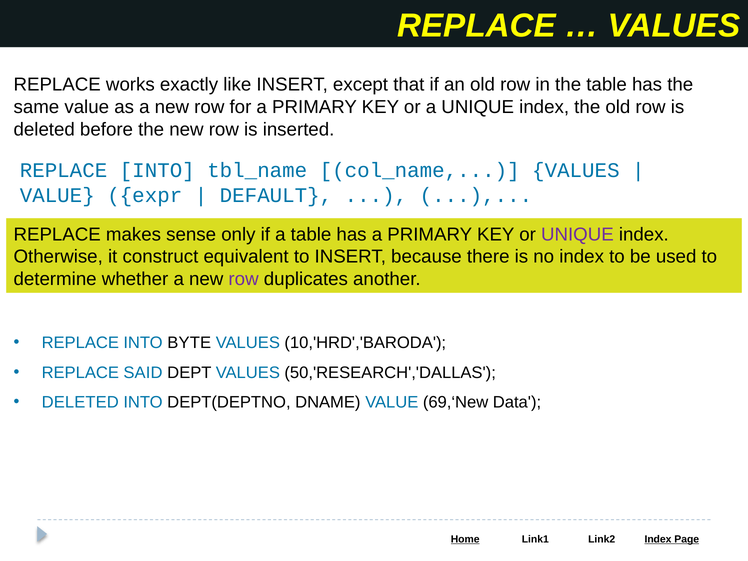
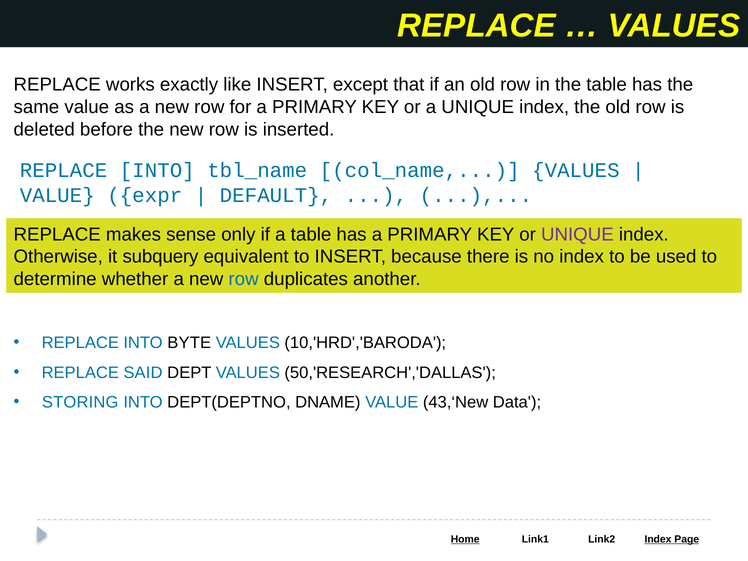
construct: construct -> subquery (160, 257)
row colour: purple -> blue (244, 279)
DELETED: DELETED -> STORING (80, 402)
69,‘New: 69,‘New -> 43,‘New (456, 402)
